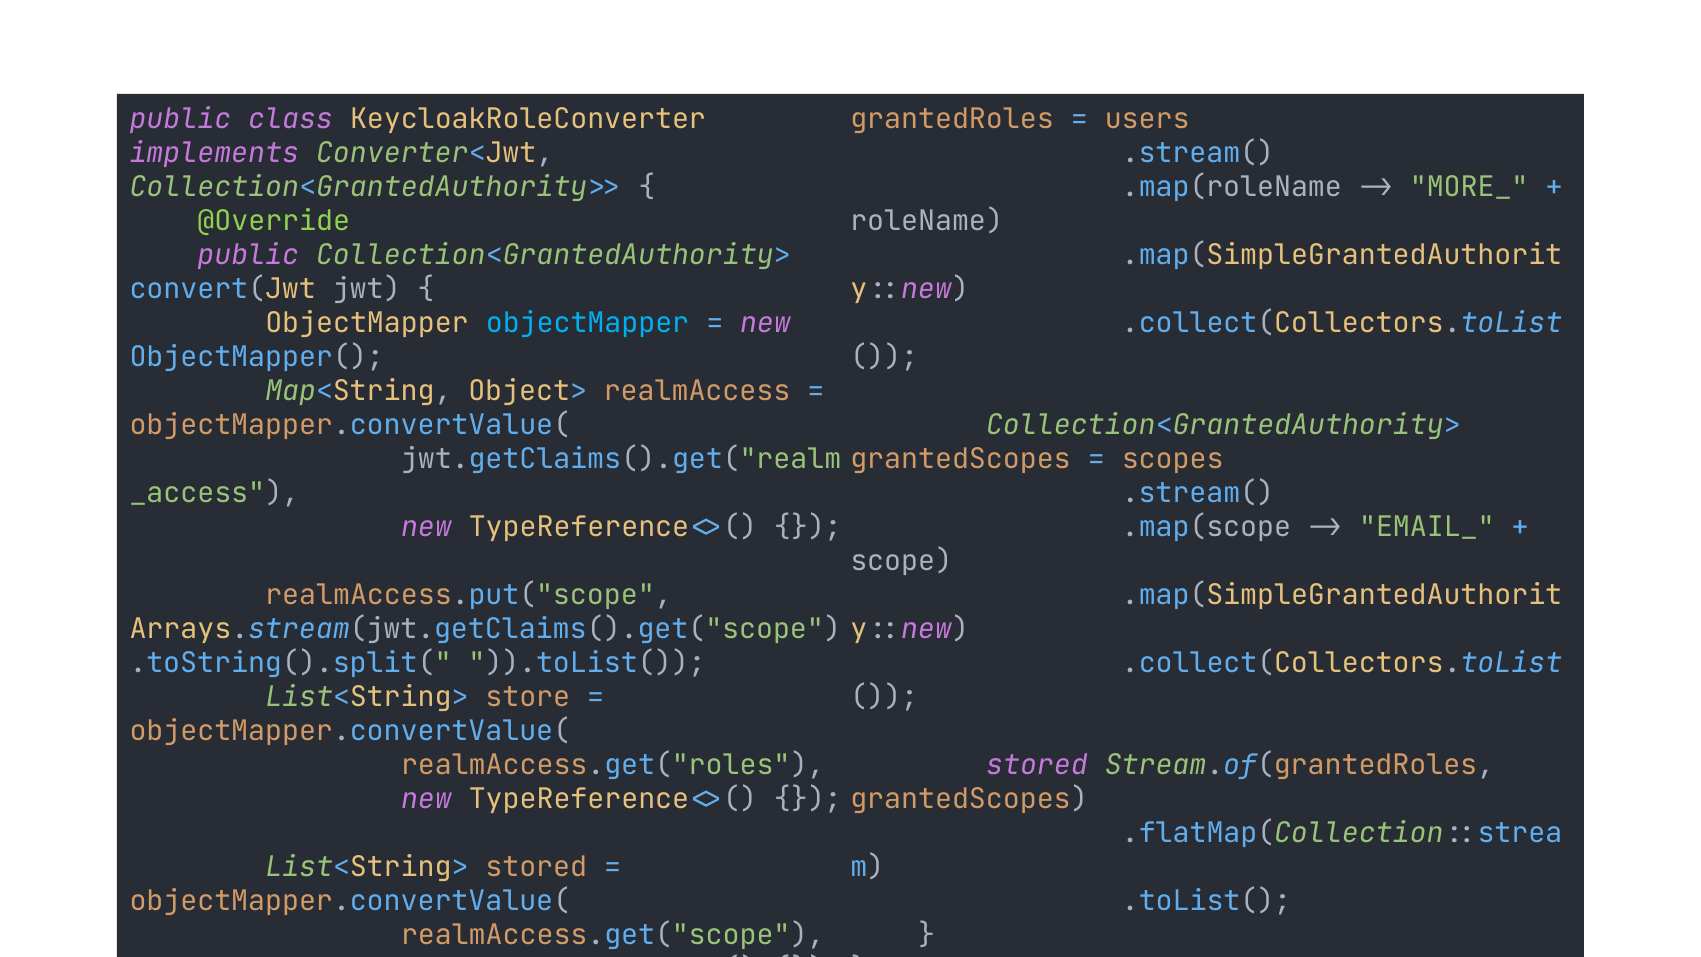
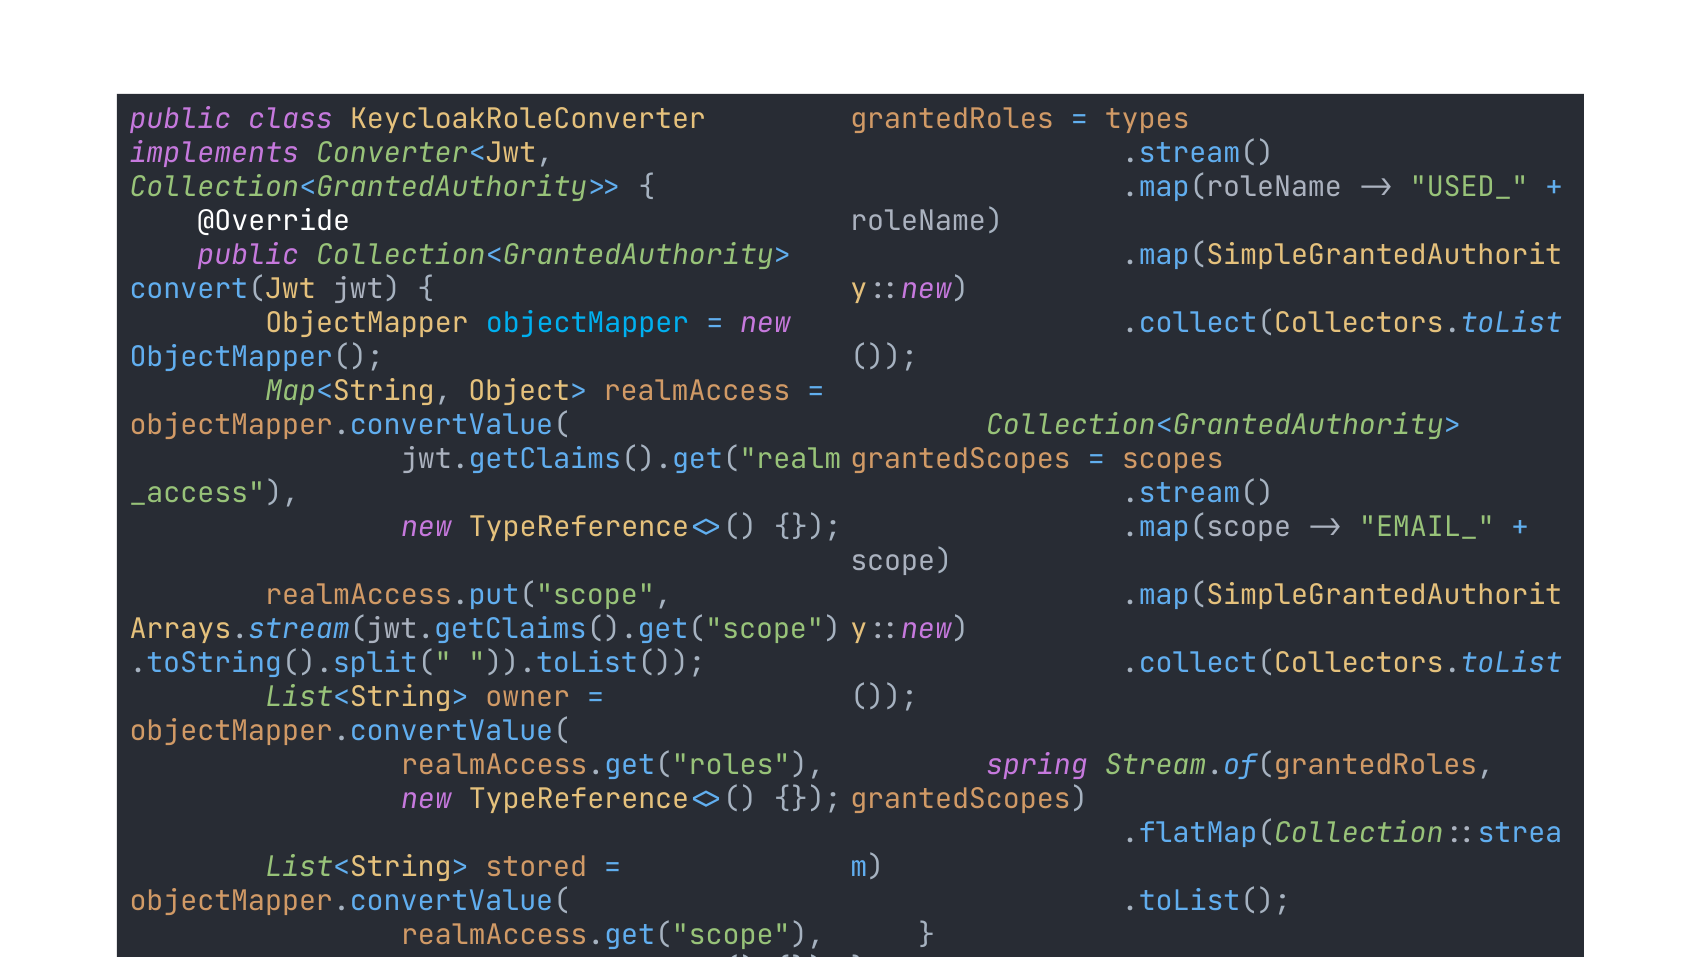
users: users -> types (1147, 119)
MORE_: MORE_ -> USED_ (1469, 187)
@Override colour: light green -> white (274, 221)
store: store -> owner (528, 697)
stored: stored -> spring (1037, 765)
